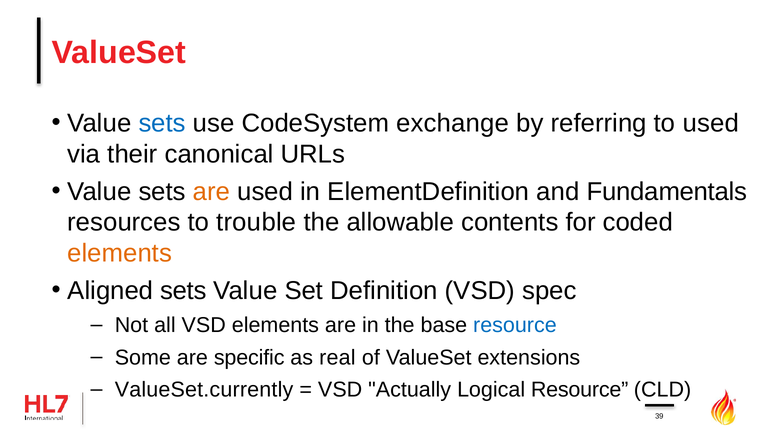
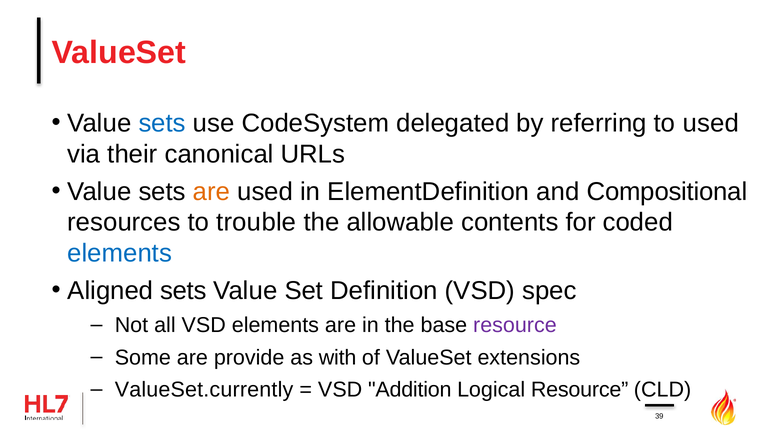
exchange: exchange -> delegated (453, 123)
Fundamentals: Fundamentals -> Compositional (667, 191)
elements colour: orange -> blue (120, 253)
resource colour: blue -> purple (515, 325)
specific: specific -> provide (249, 357)
real: real -> with (338, 357)
Actually: Actually -> Addition (410, 390)
